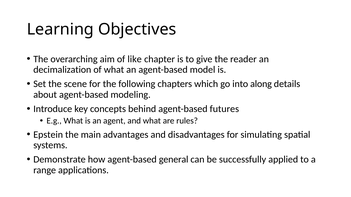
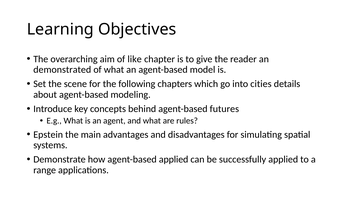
decimalization: decimalization -> demonstrated (62, 70)
along: along -> cities (261, 84)
agent-based general: general -> applied (174, 160)
